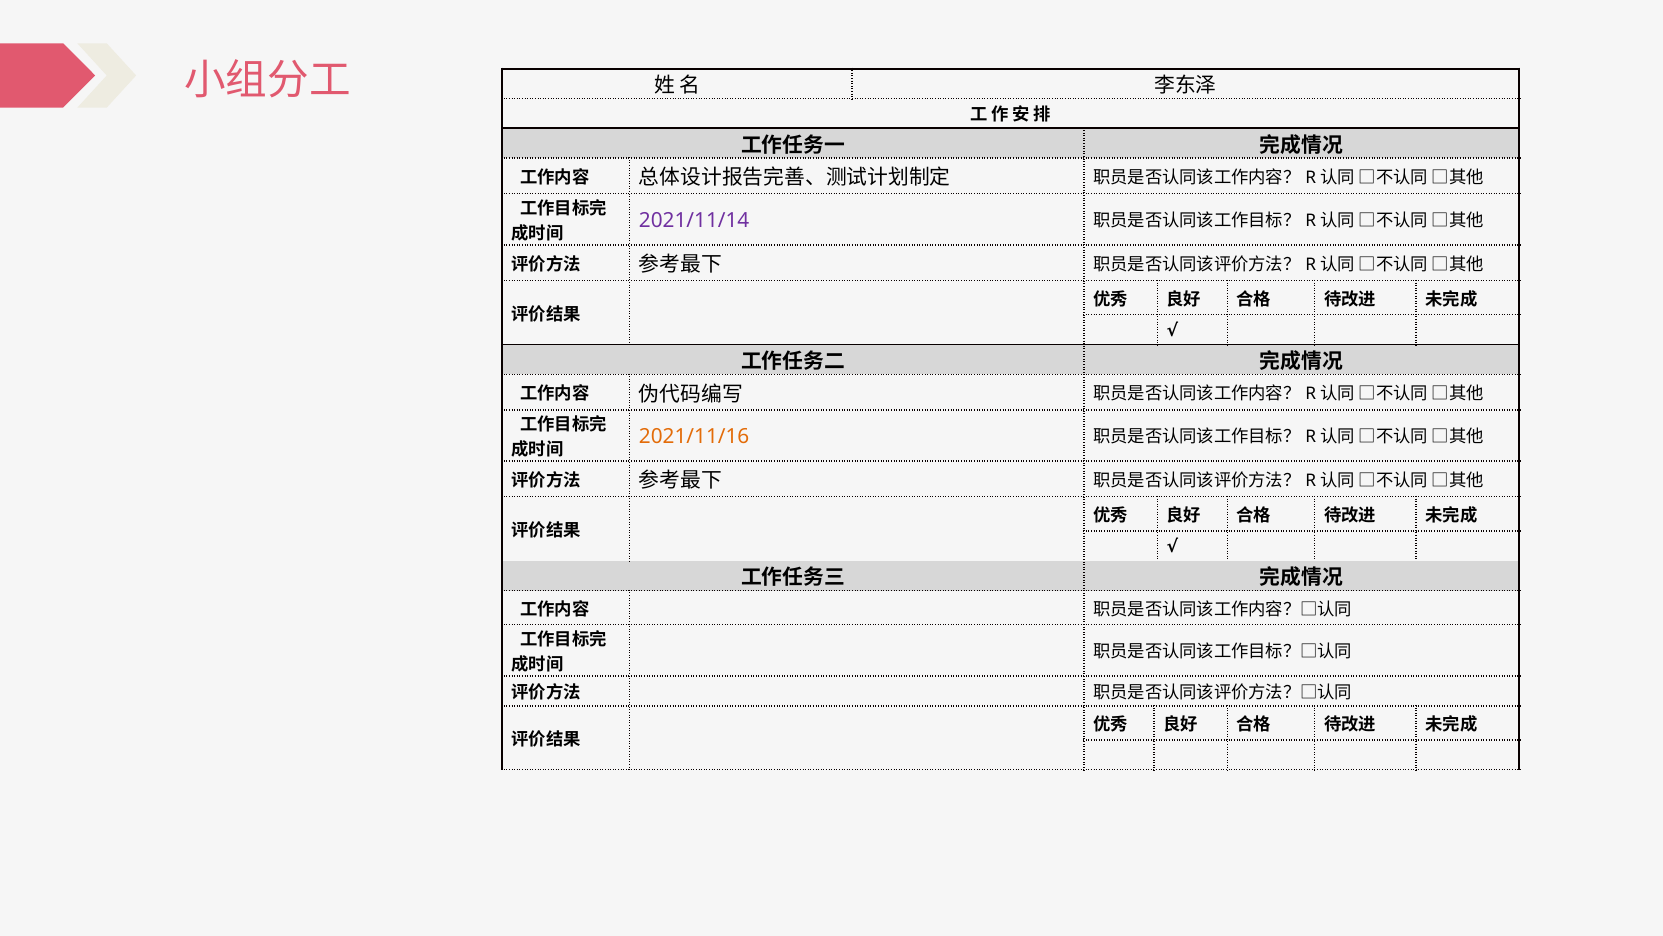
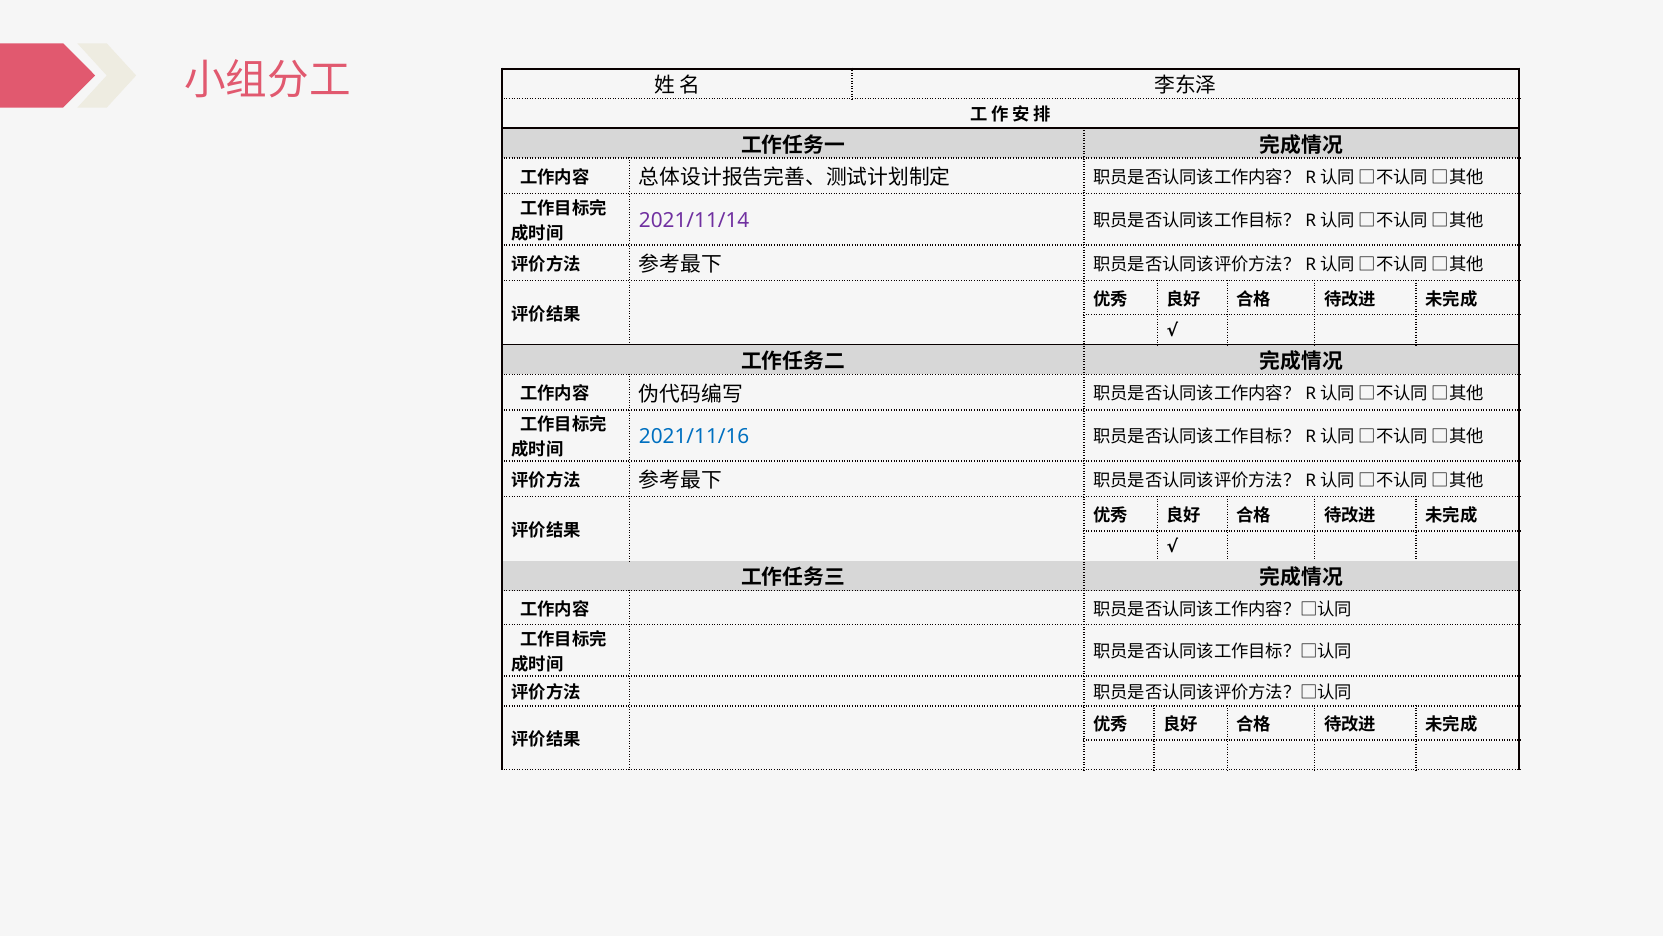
2021/11/16 colour: orange -> blue (694, 436)
